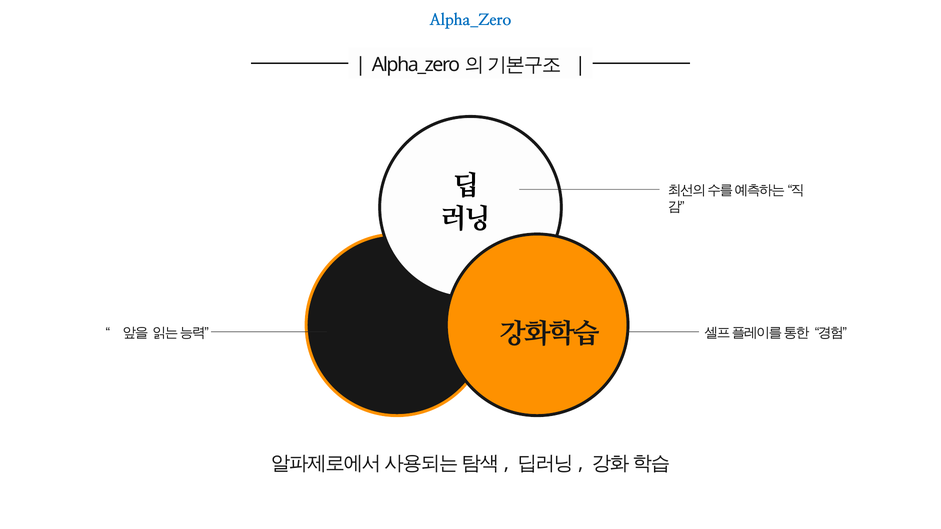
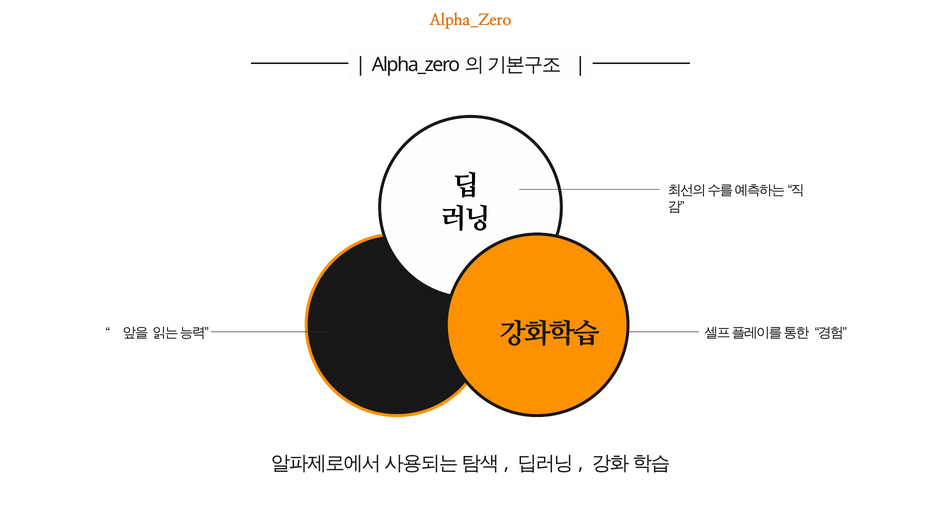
Alpha_Zero colour: blue -> orange (470, 20)
